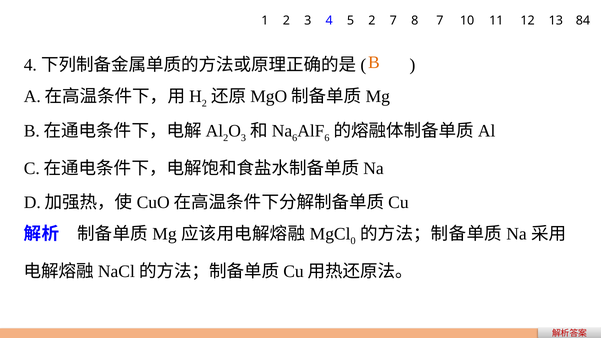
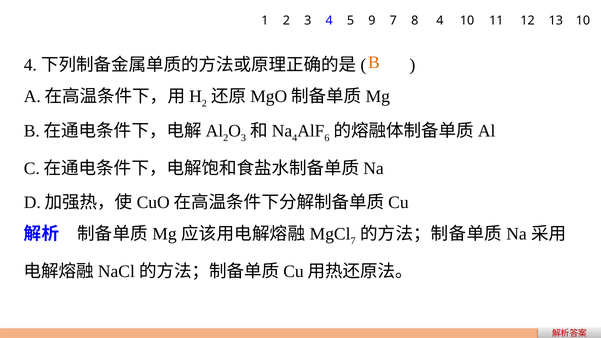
5 2: 2 -> 9 (372, 21)
8 7: 7 -> 4 (440, 21)
13 84: 84 -> 10 (583, 21)
6: 6 -> 4 (295, 138)
0: 0 -> 7 (353, 241)
